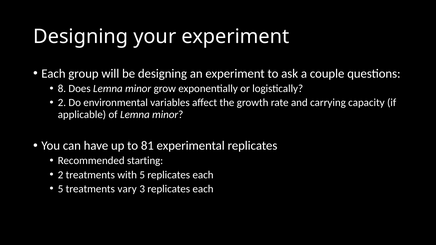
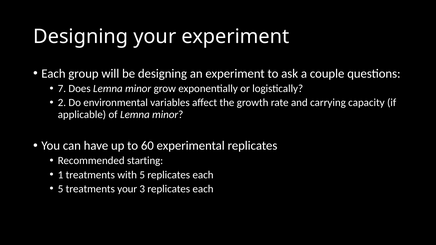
8: 8 -> 7 (62, 89)
81: 81 -> 60 (147, 146)
2: 2 -> 1 (61, 175)
treatments vary: vary -> your (127, 189)
